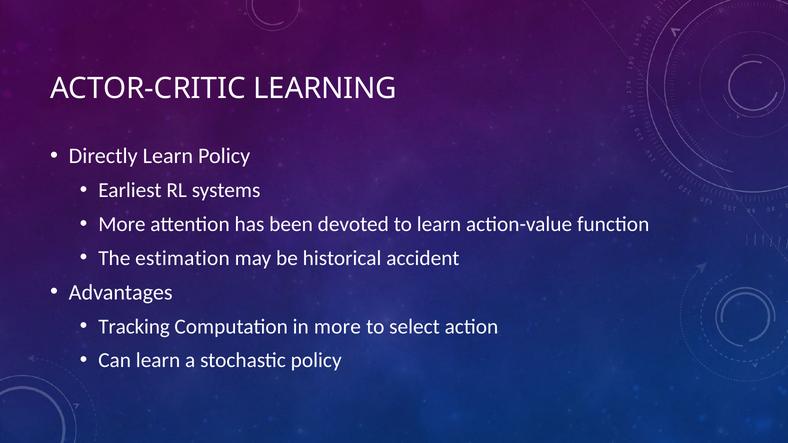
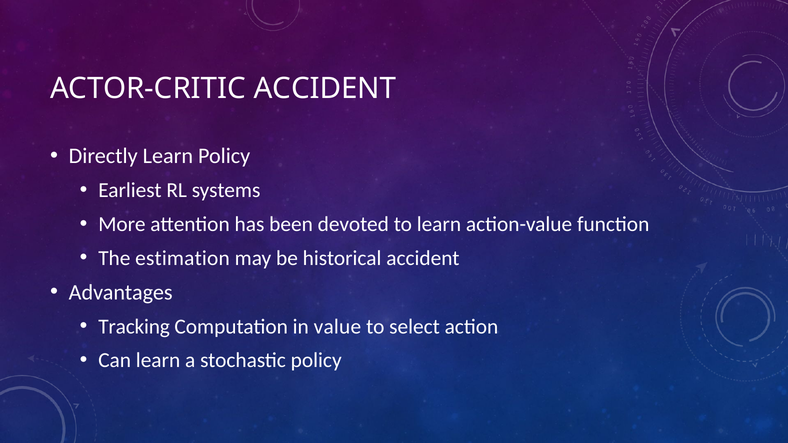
ACTOR-CRITIC LEARNING: LEARNING -> ACCIDENT (325, 89)
in more: more -> value (337, 327)
